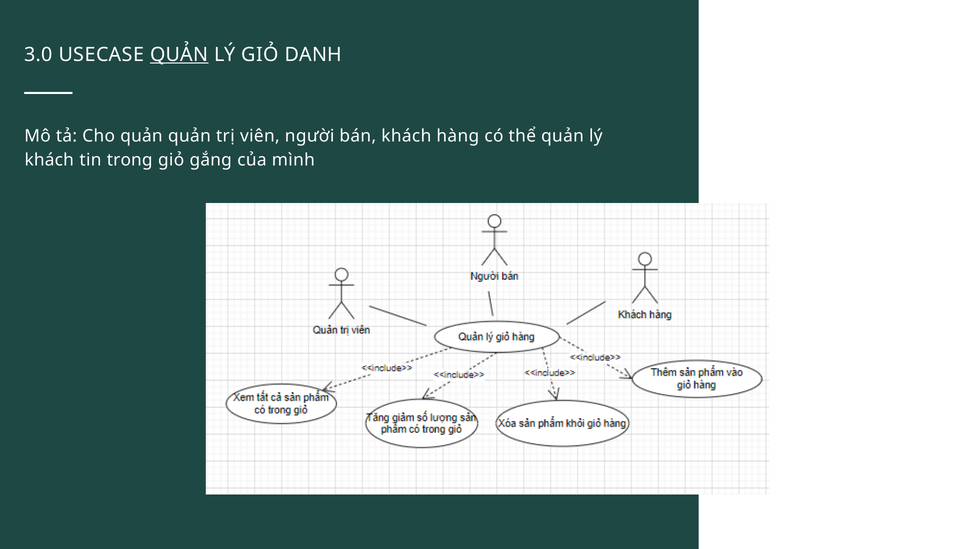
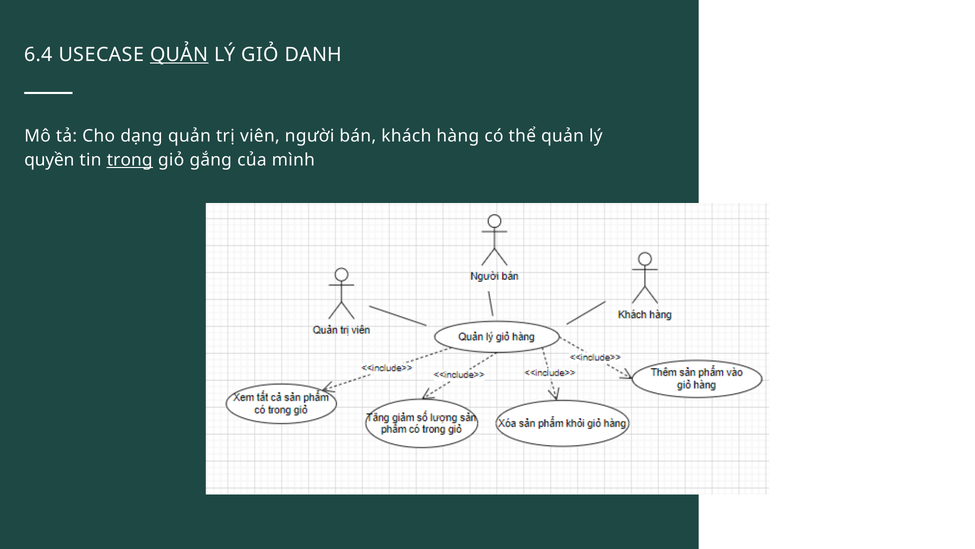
3.0: 3.0 -> 6.4 (38, 55)
Cho quản: quản -> dạng (141, 136)
khách: khách -> quyền (49, 160)
trong underline: none -> present (130, 160)
